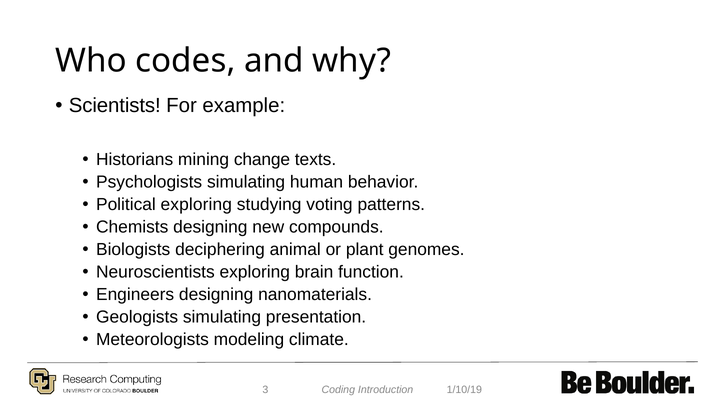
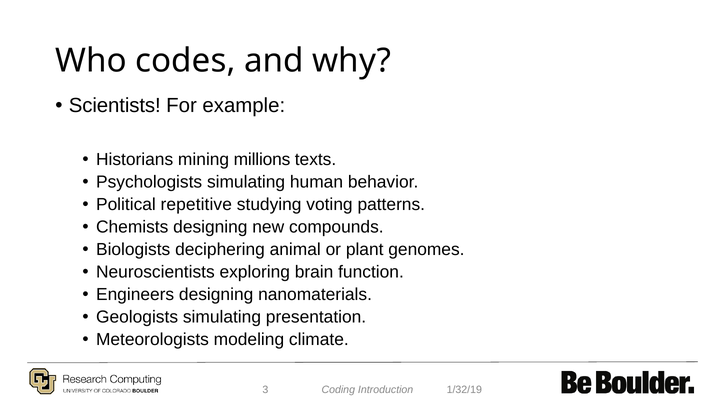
change: change -> millions (262, 159)
Political exploring: exploring -> repetitive (196, 204)
1/10/19: 1/10/19 -> 1/32/19 (464, 390)
